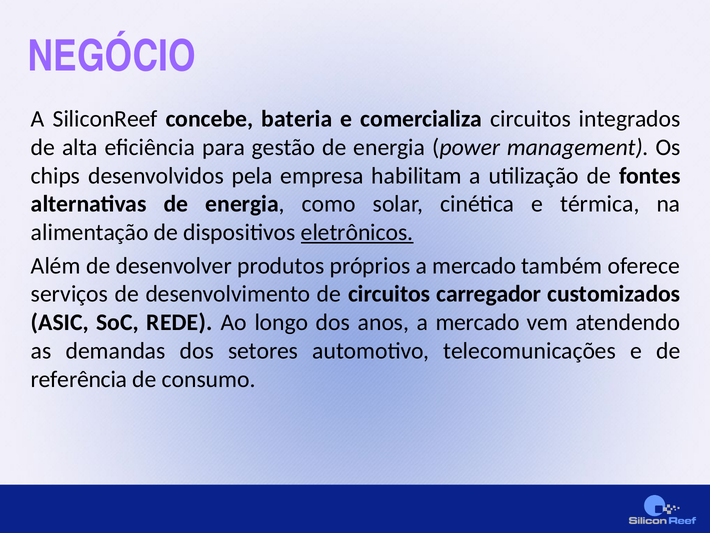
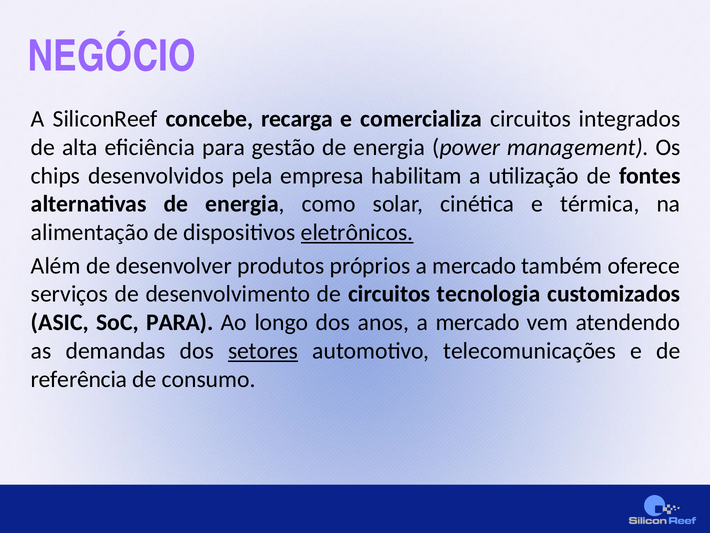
bateria: bateria -> recarga (297, 119)
carregador: carregador -> tecnologia (489, 294)
SoC REDE: REDE -> PARA (180, 322)
setores underline: none -> present (263, 351)
